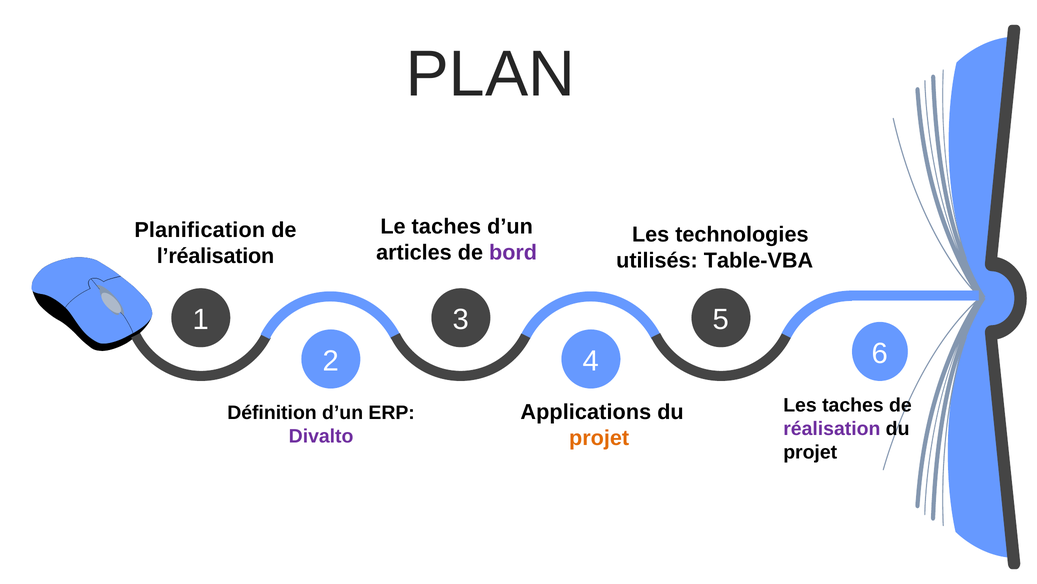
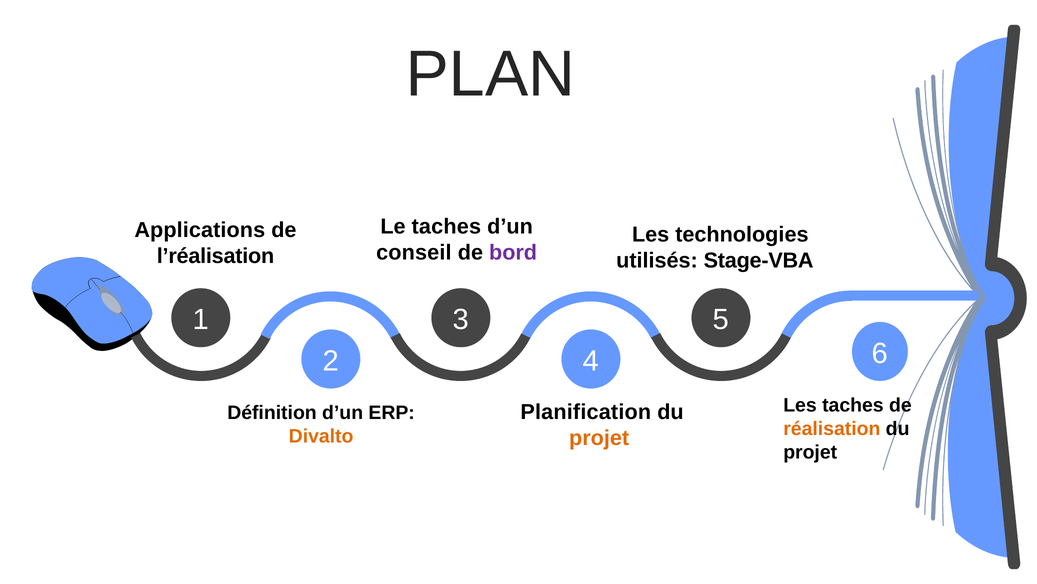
Planification: Planification -> Applications (200, 230)
articles: articles -> conseil (414, 252)
Table-VBA: Table-VBA -> Stage-VBA (759, 260)
Applications: Applications -> Planification (586, 412)
réalisation colour: purple -> orange (832, 428)
Divalto colour: purple -> orange (321, 436)
